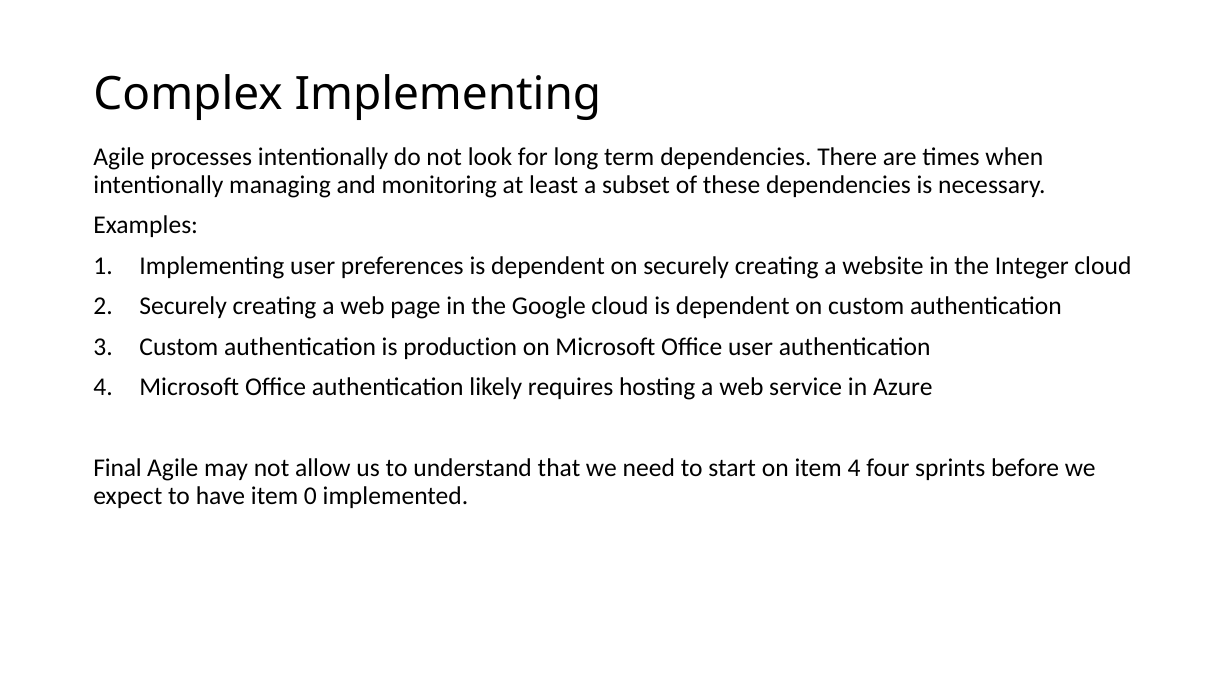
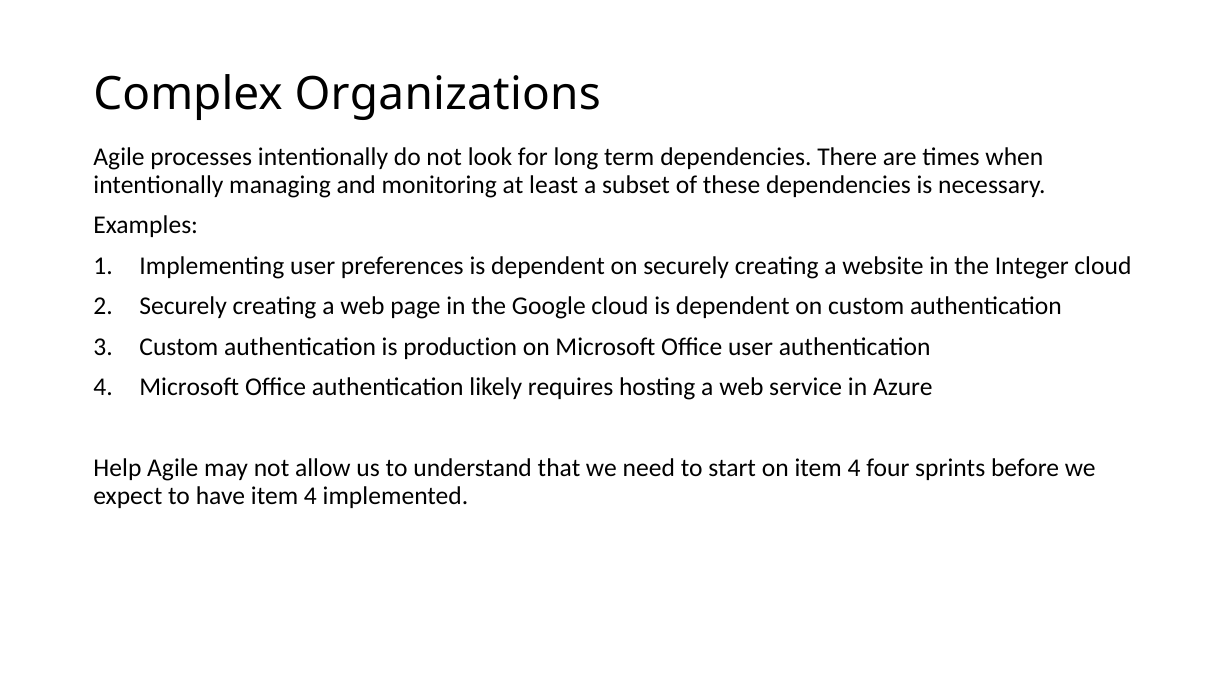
Complex Implementing: Implementing -> Organizations (448, 94)
Final: Final -> Help (117, 468)
have item 0: 0 -> 4 (310, 495)
